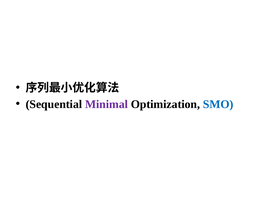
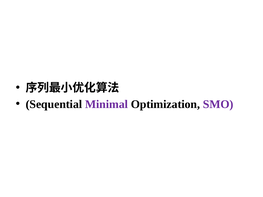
SMO colour: blue -> purple (218, 104)
